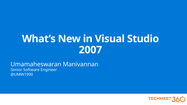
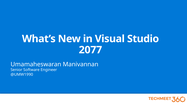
2007: 2007 -> 2077 (90, 50)
